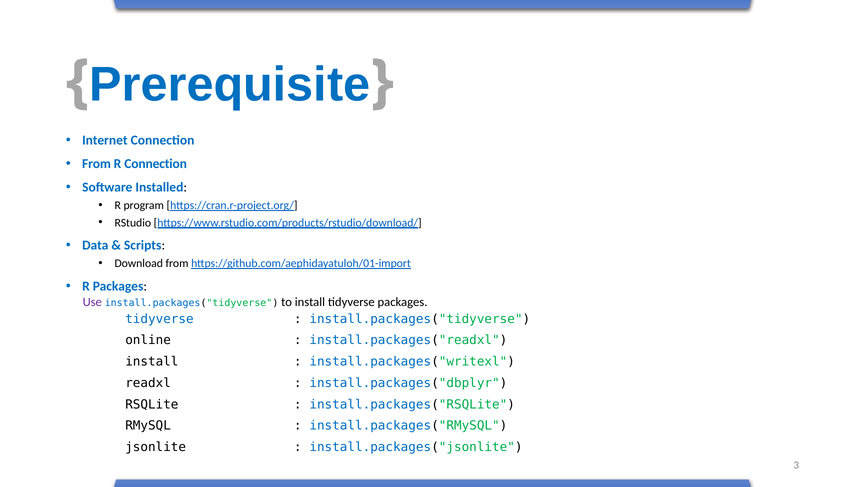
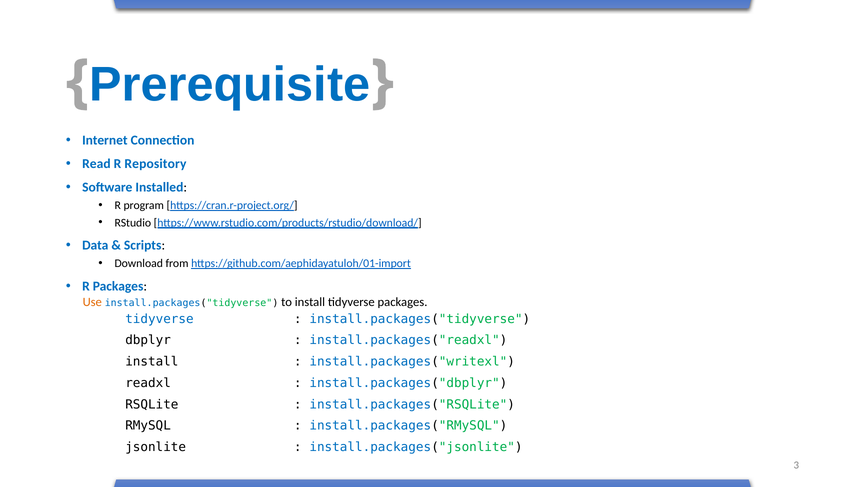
From: From -> Read (96, 164)
R Connection: Connection -> Repository (155, 164)
Use colour: purple -> orange (92, 302)
online: online -> dbplyr (148, 340)
